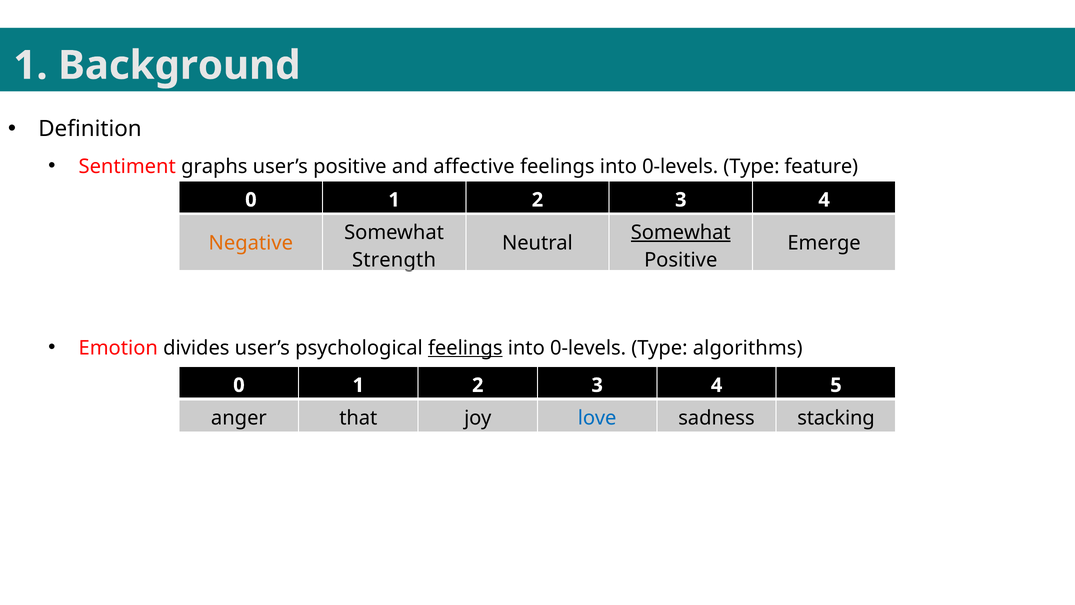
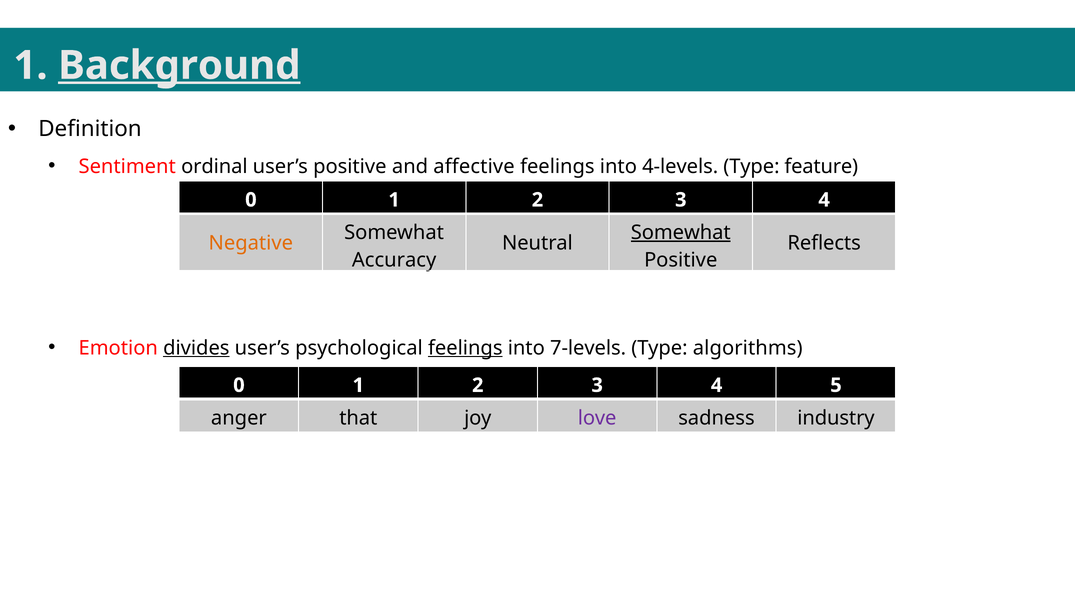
Background underline: none -> present (179, 66)
graphs: graphs -> ordinal (214, 166)
0-levels: 0-levels -> 4-levels (680, 166)
Emerge: Emerge -> Reflects (824, 243)
Strength: Strength -> Accuracy (394, 260)
divides underline: none -> present (196, 348)
0-levels: 0-levels -> 7-levels (588, 348)
love colour: blue -> purple (597, 418)
stacking: stacking -> industry (836, 418)
